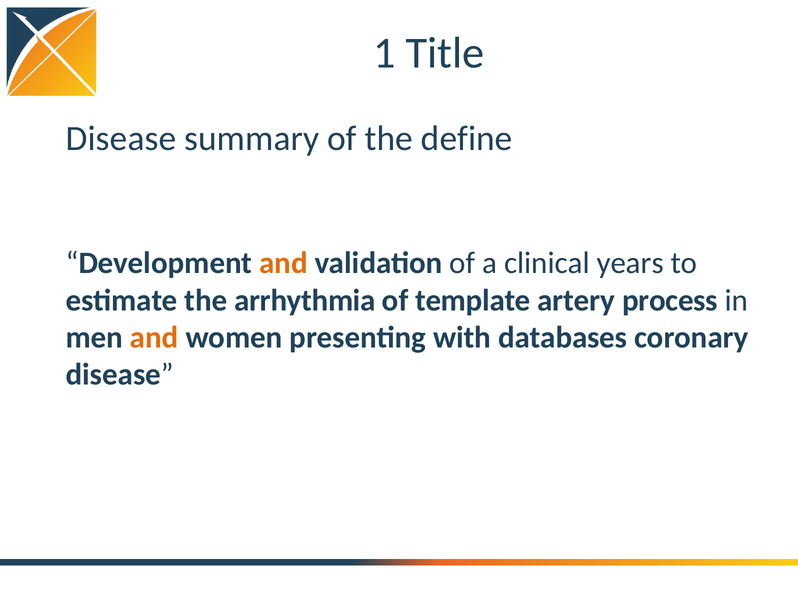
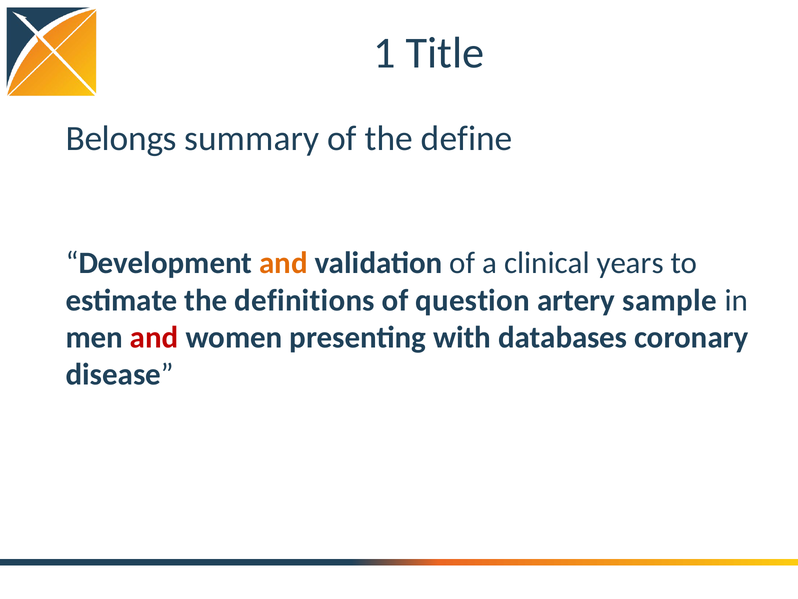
Disease: Disease -> Belongs (121, 138)
arrhythmia: arrhythmia -> definitions (305, 300)
template: template -> question (473, 300)
process: process -> sample (670, 300)
and colour: orange -> red (154, 337)
